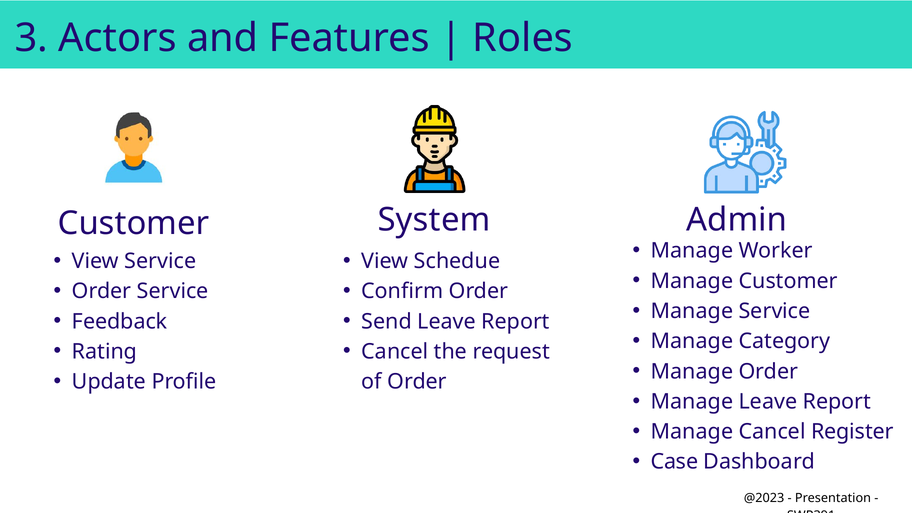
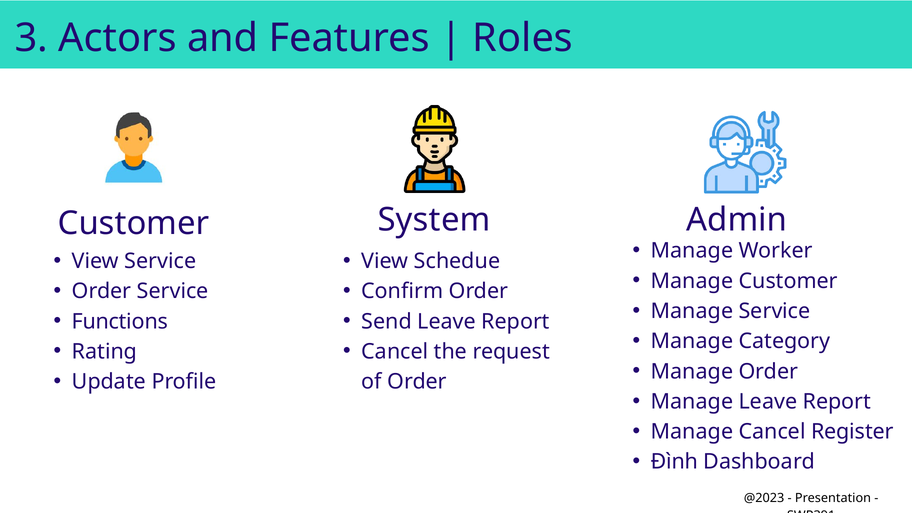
Feedback: Feedback -> Functions (120, 321)
Case: Case -> Đình (674, 462)
